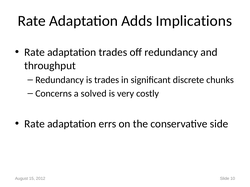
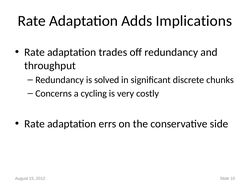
is trades: trades -> solved (107, 80)
solved: solved -> cycling (94, 94)
